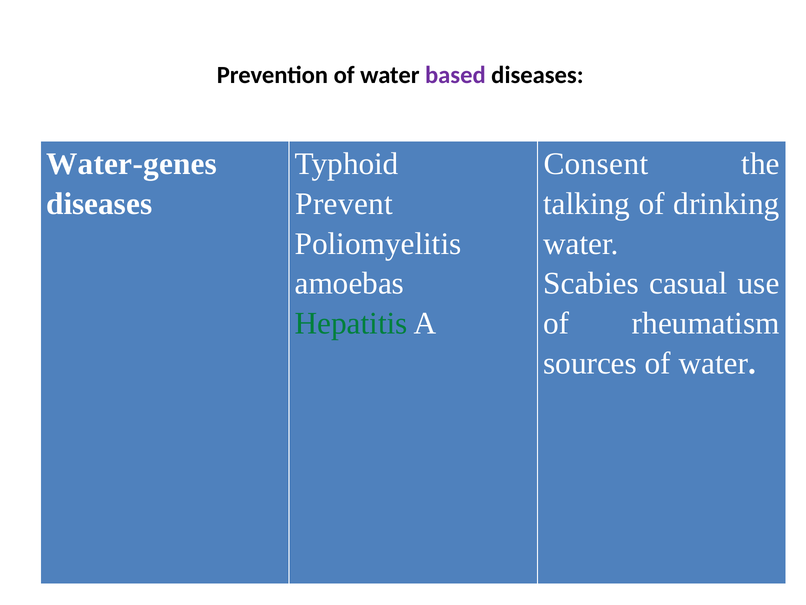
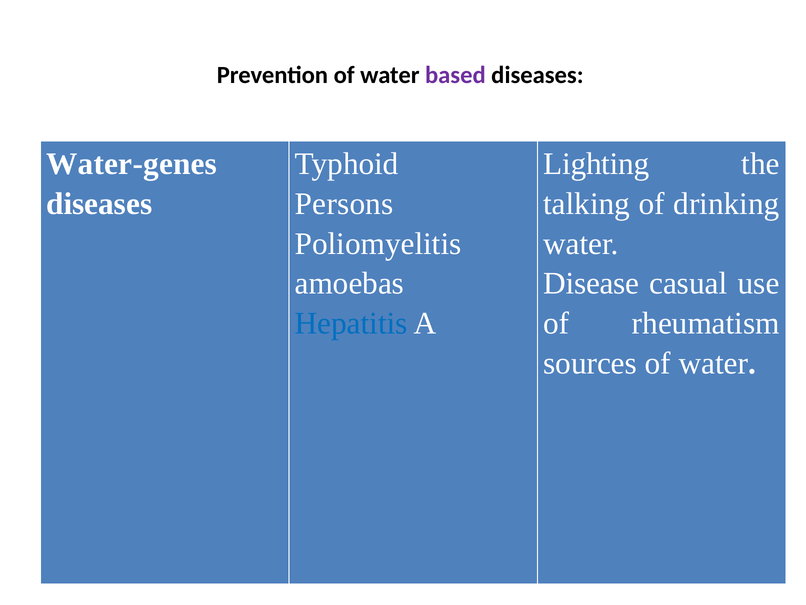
Consent: Consent -> Lighting (596, 164)
Prevent: Prevent -> Persons (344, 204)
Scabies: Scabies -> Disease (591, 283)
Hepatitis colour: green -> blue (351, 323)
